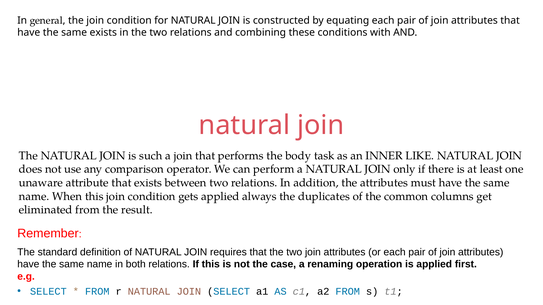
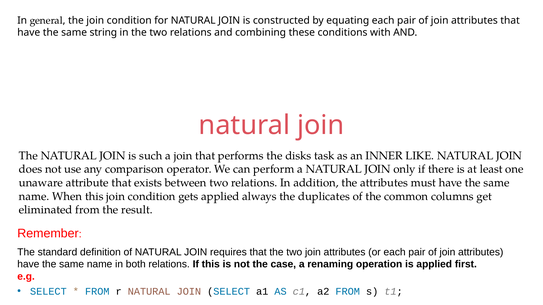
same exists: exists -> string (103, 33)
body: body -> disks (298, 156)
